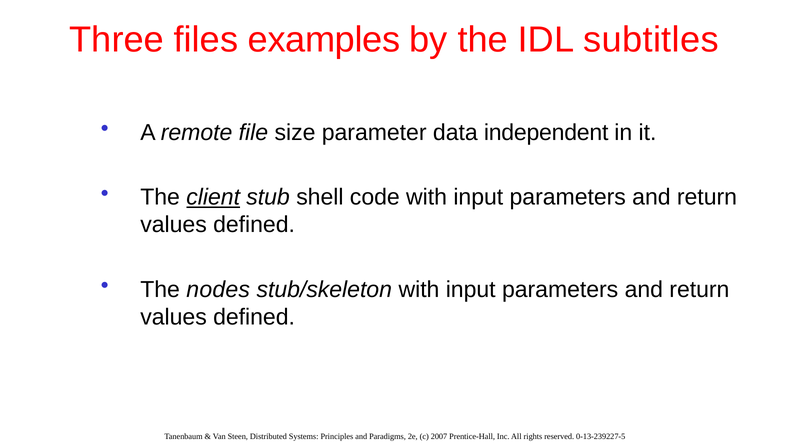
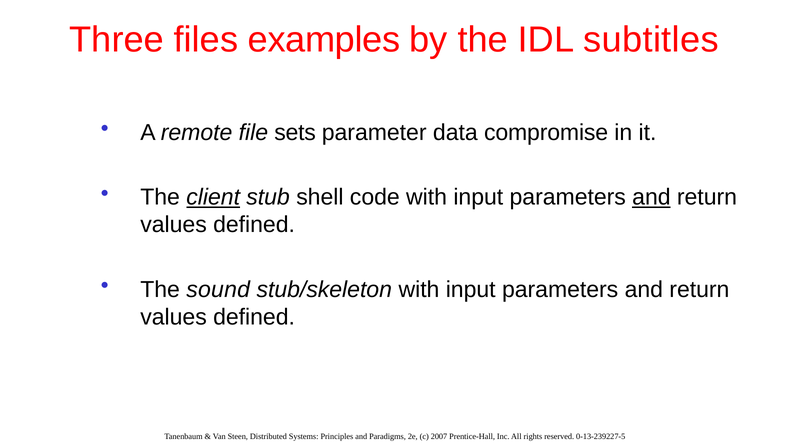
size: size -> sets (295, 132)
independent: independent -> compromise (546, 132)
and underline: none -> present (651, 197)
nodes: nodes -> sound (218, 289)
